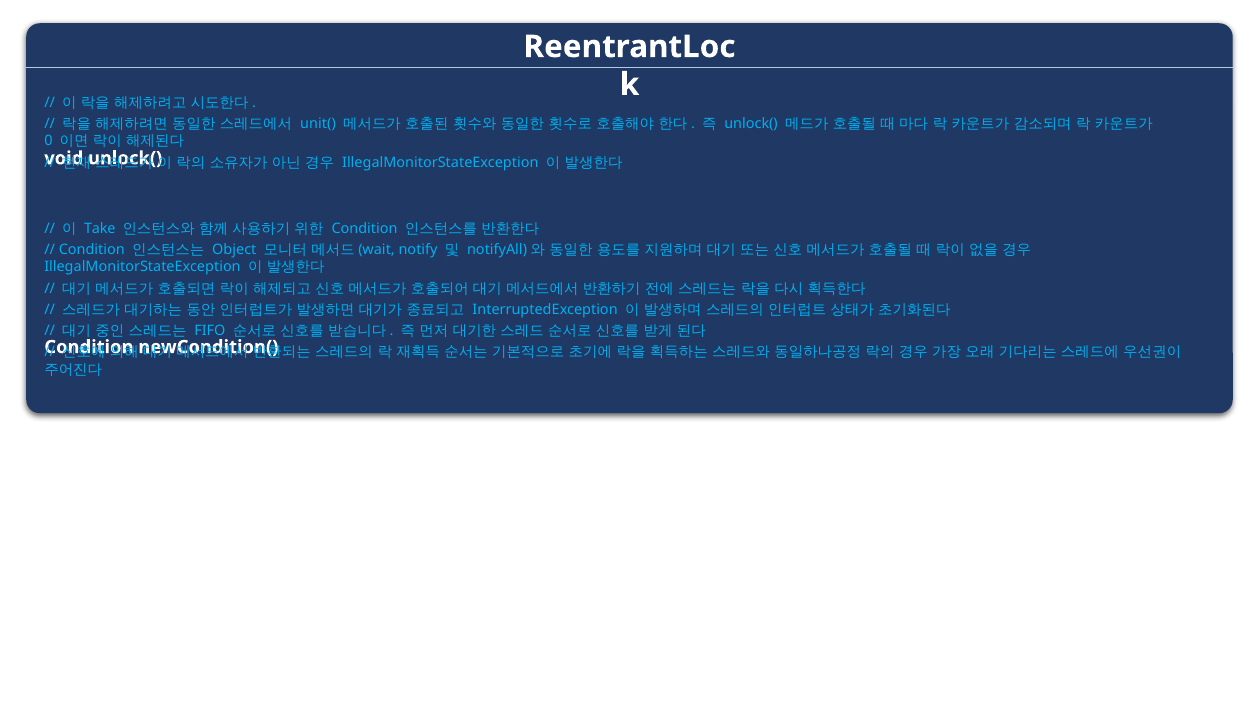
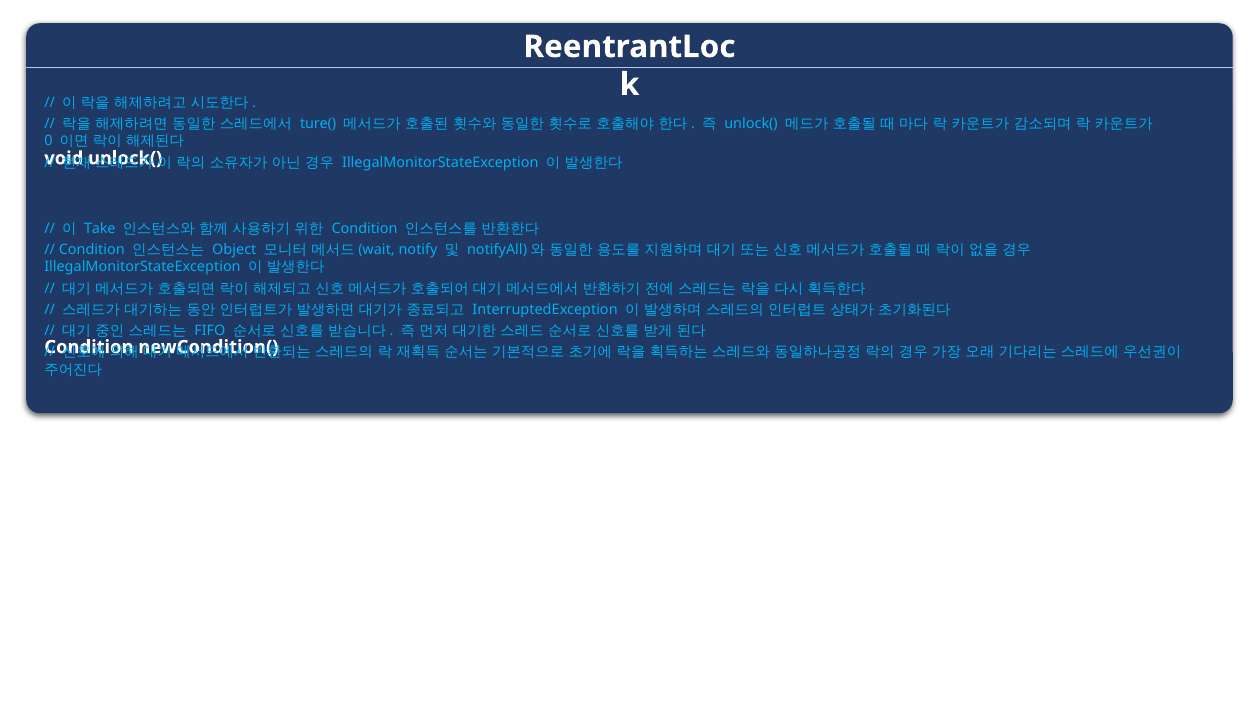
unit(: unit( -> ture( (318, 124)
